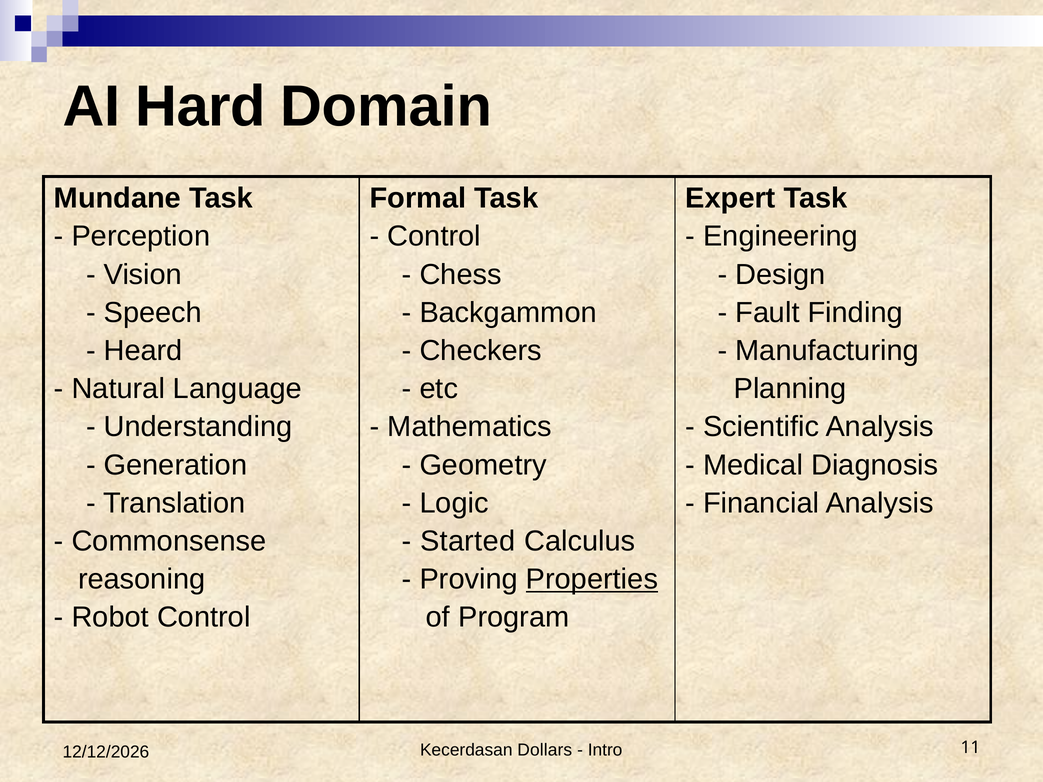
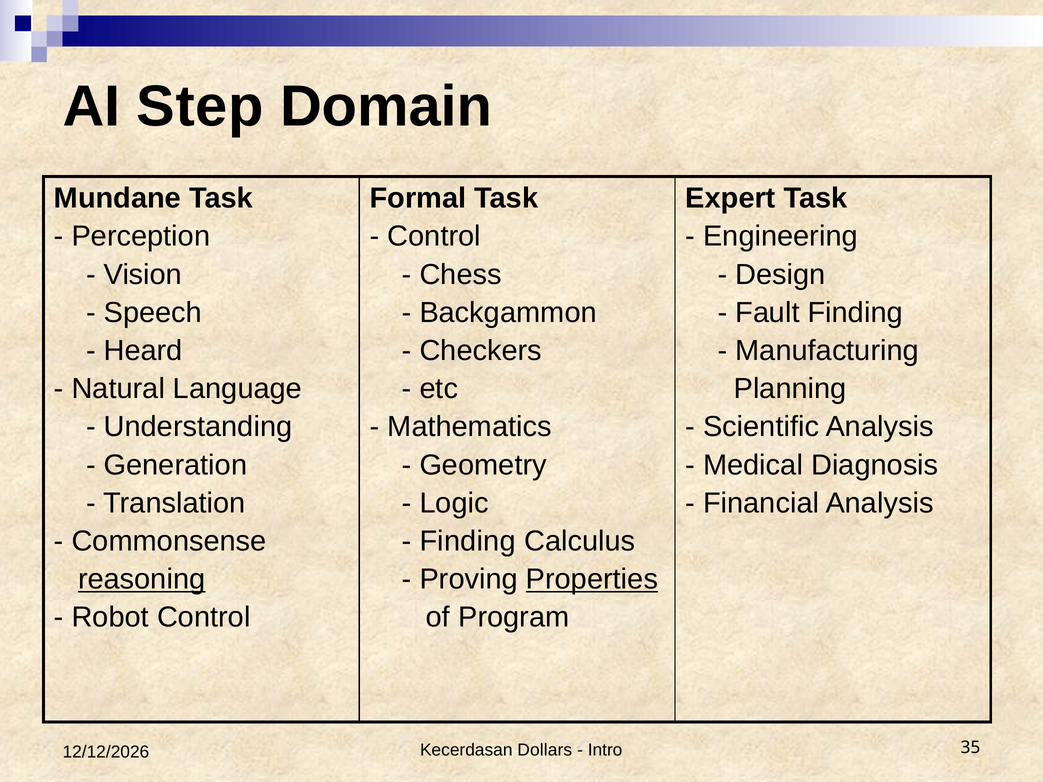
Hard: Hard -> Step (200, 107)
Started: Started -> Finding (468, 541)
reasoning underline: none -> present (142, 579)
11: 11 -> 35 (971, 748)
